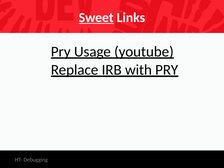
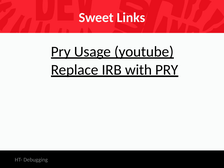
Sweet underline: present -> none (96, 18)
